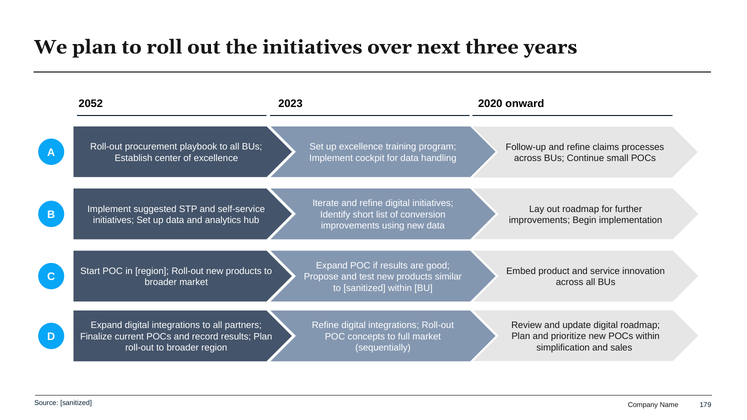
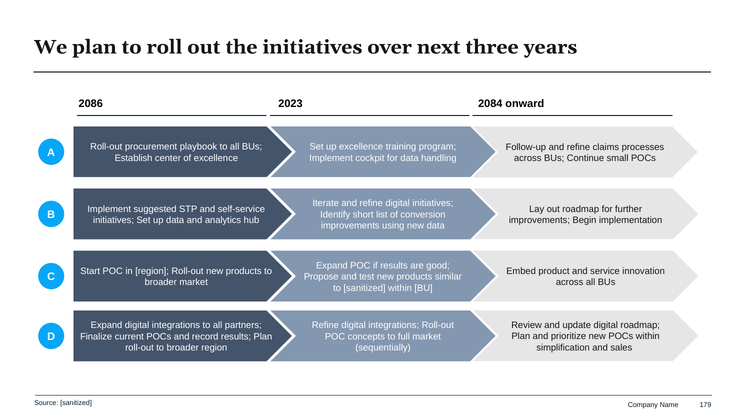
2052: 2052 -> 2086 (91, 104)
2020: 2020 -> 2084 (490, 104)
